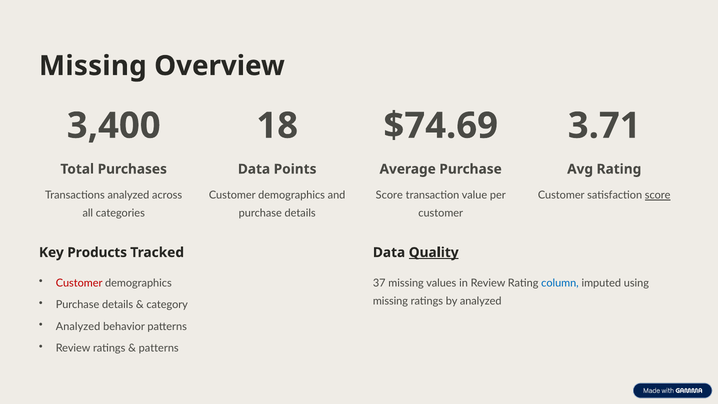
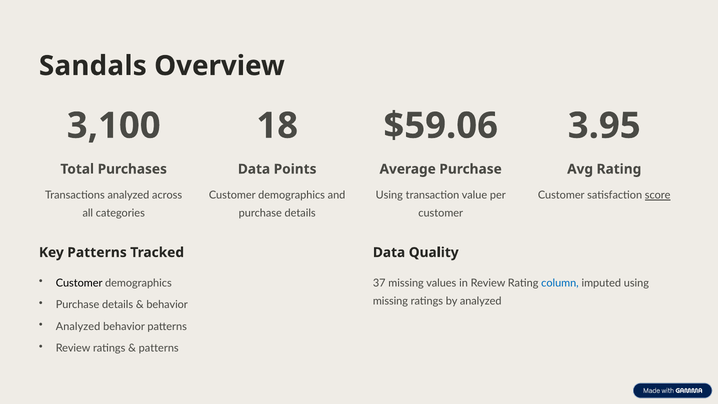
Missing: Missing -> Sandals (93, 66)
3,400: 3,400 -> 3,100 (114, 126)
$74.69: $74.69 -> $59.06 (441, 126)
3.71: 3.71 -> 3.95 (604, 126)
Score: Score -> Using (389, 195)
Key Products: Products -> Patterns (97, 252)
Quality underline: present -> none (434, 252)
Customer colour: red -> black (79, 283)
category: category -> behavior (167, 305)
